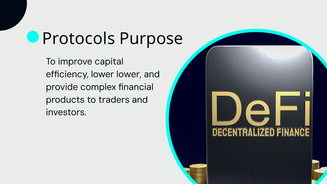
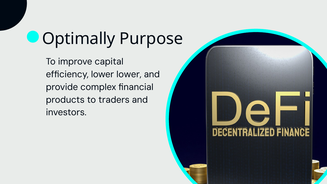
Protocols: Protocols -> Optimally (79, 39)
